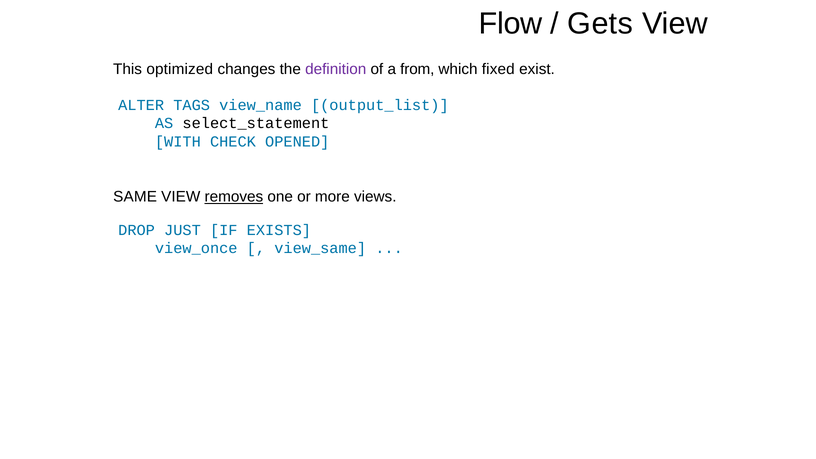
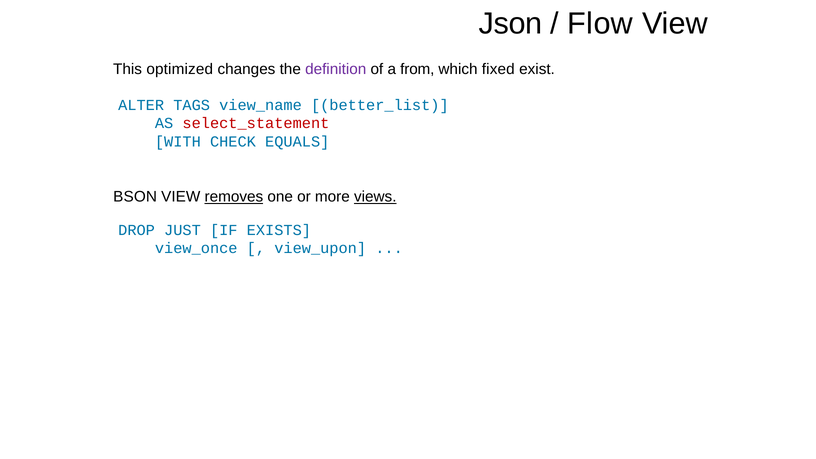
Flow: Flow -> Json (511, 23)
Gets: Gets -> Flow (600, 23)
output_list: output_list -> better_list (380, 105)
select_statement colour: black -> red (256, 123)
OPENED: OPENED -> EQUALS (297, 142)
SAME: SAME -> BSON (135, 197)
views underline: none -> present (375, 197)
view_same: view_same -> view_upon (320, 248)
